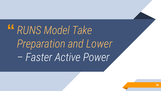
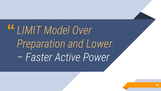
RUNS: RUNS -> LIMIT (29, 30)
Take: Take -> Over (82, 30)
